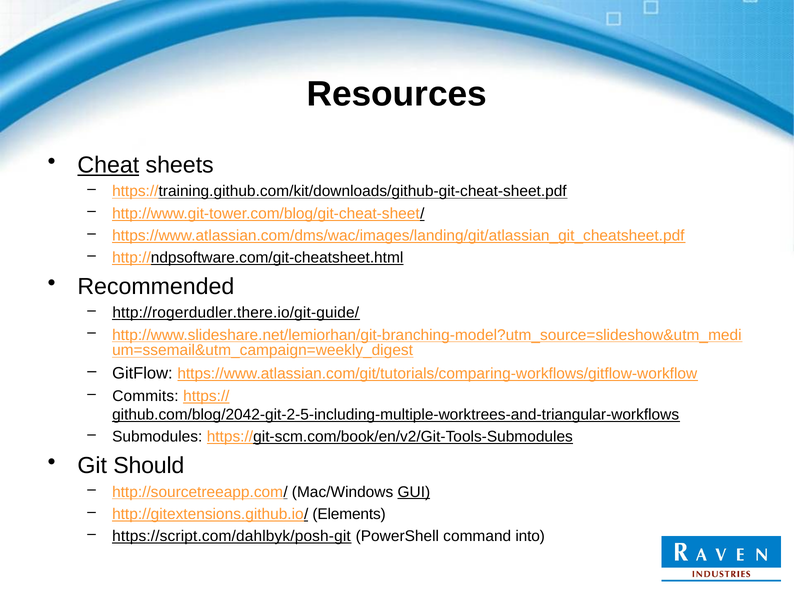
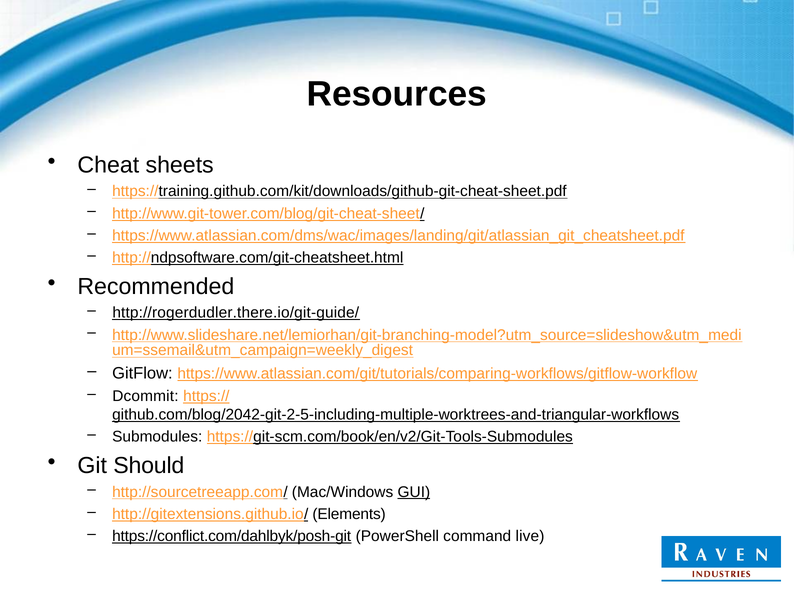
Cheat underline: present -> none (108, 165)
Commits: Commits -> Dcommit (145, 396)
https://script.com/dahlbyk/posh-git: https://script.com/dahlbyk/posh-git -> https://conflict.com/dahlbyk/posh-git (232, 536)
into: into -> live (530, 536)
